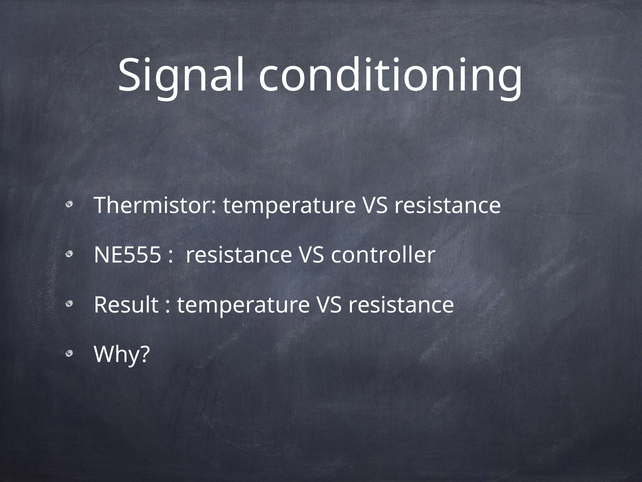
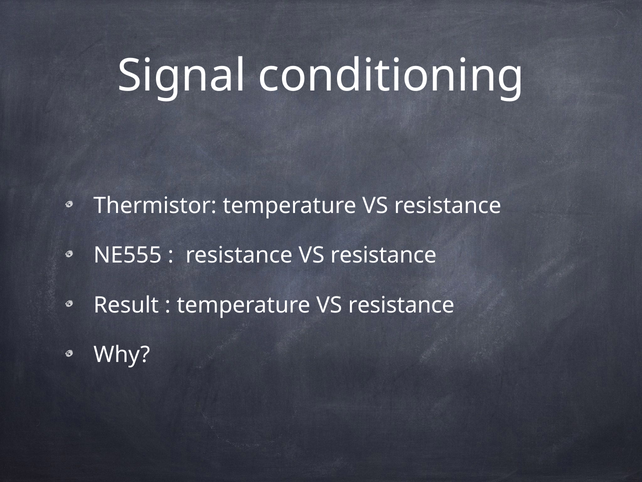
resistance VS controller: controller -> resistance (383, 255)
